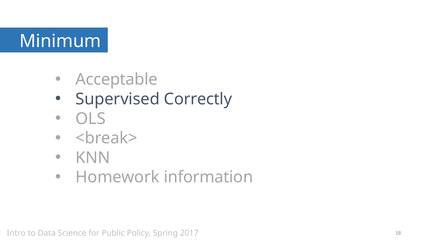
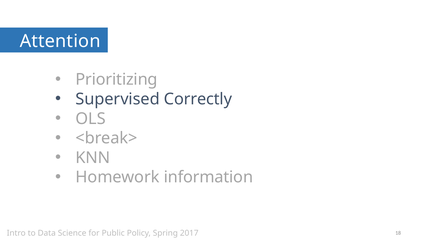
Minimum: Minimum -> Attention (60, 41)
Acceptable: Acceptable -> Prioritizing (117, 80)
